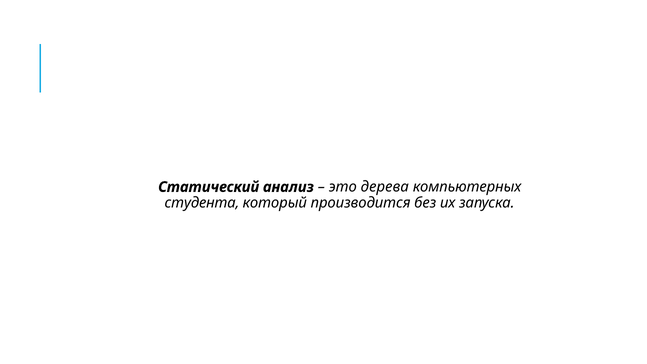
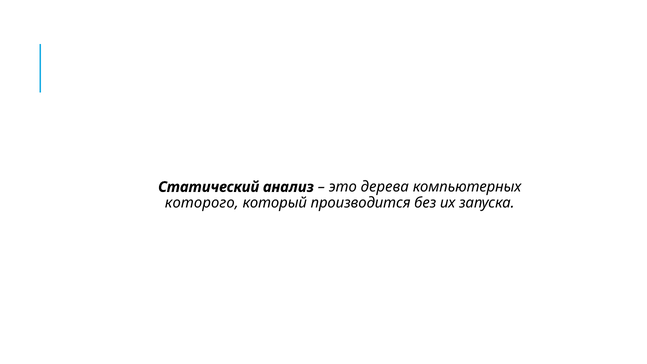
студента: студента -> которого (202, 203)
